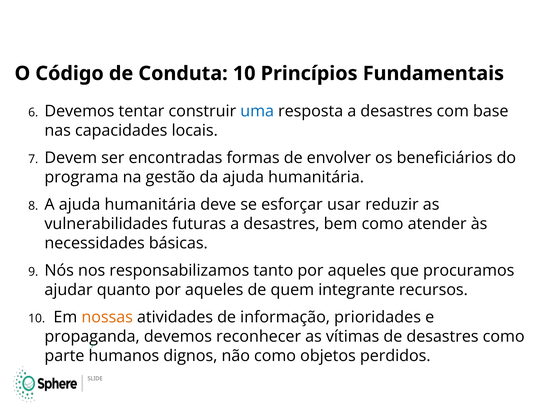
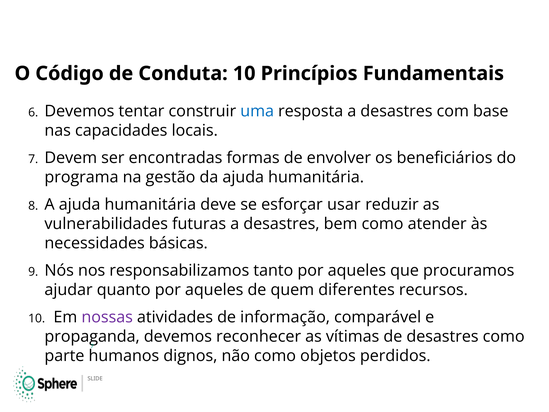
integrante: integrante -> diferentes (357, 290)
nossas colour: orange -> purple (107, 317)
prioridades: prioridades -> comparável (378, 317)
